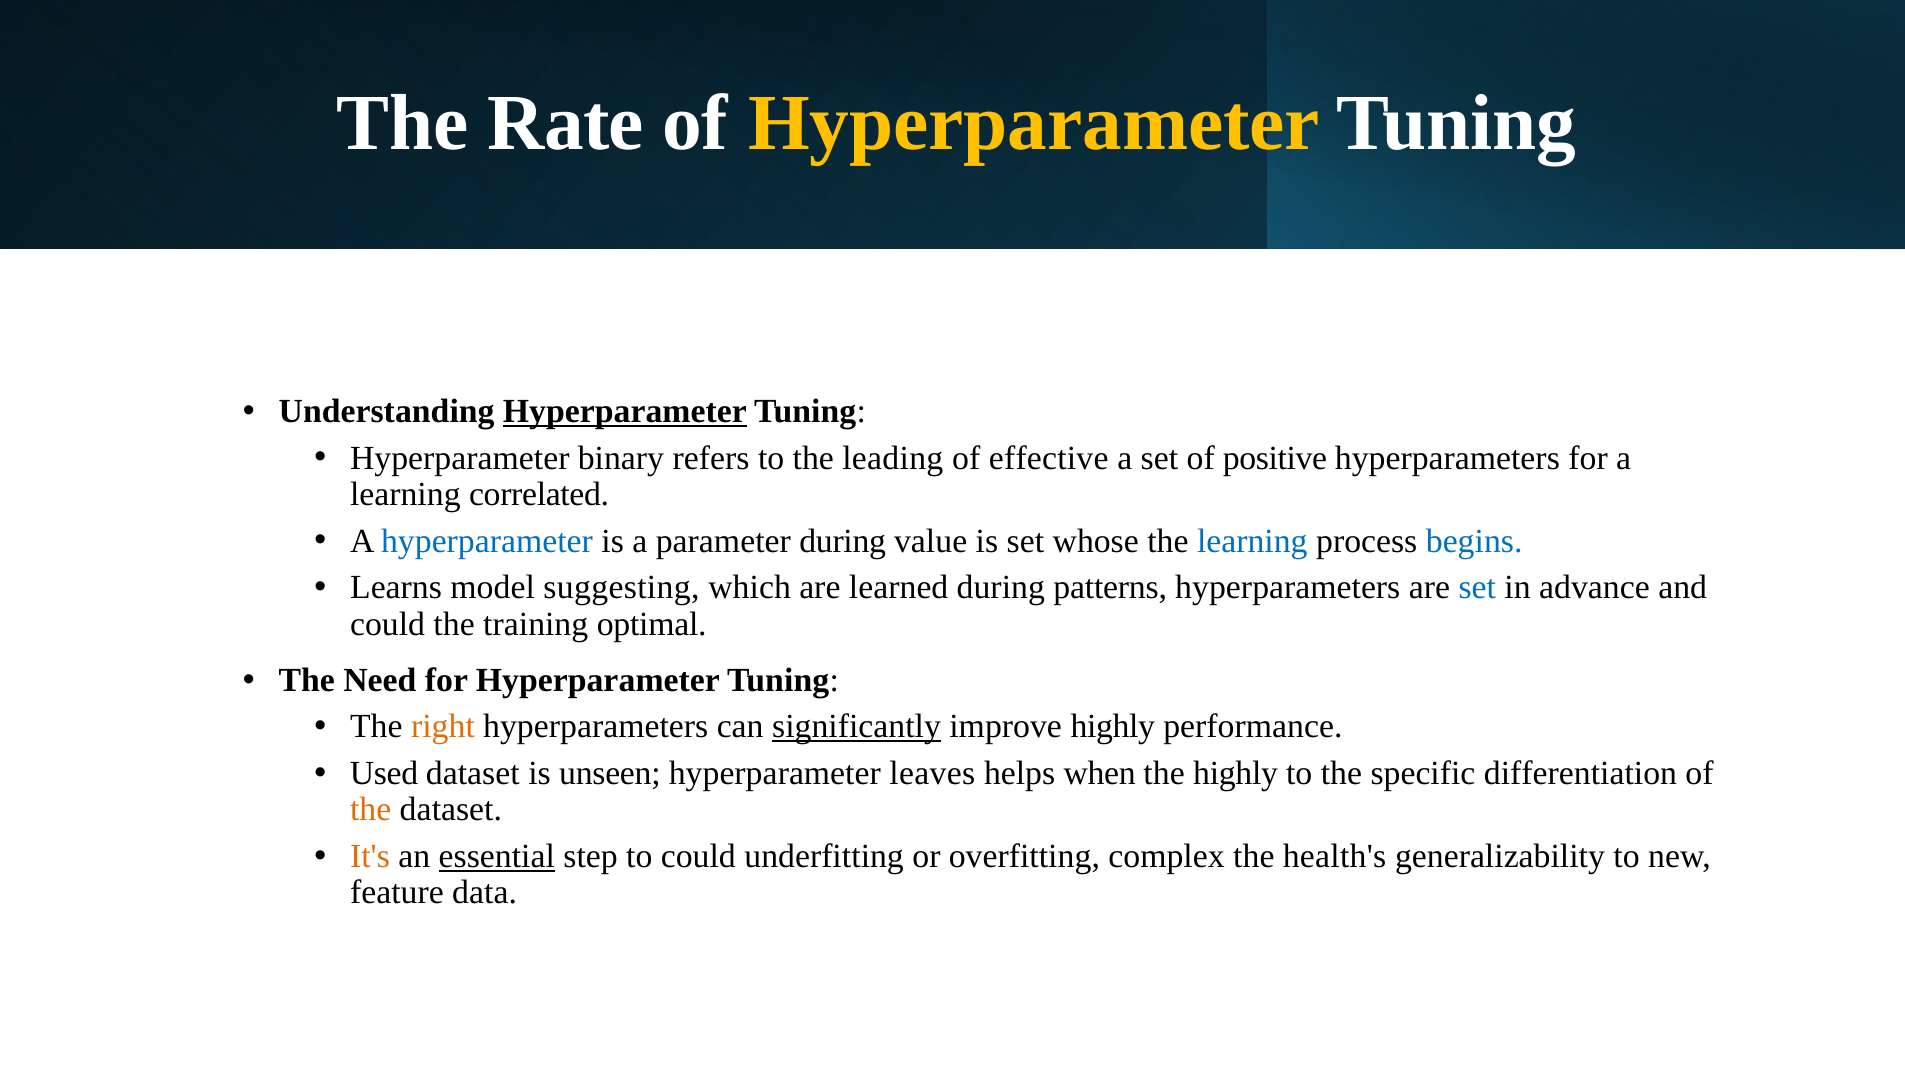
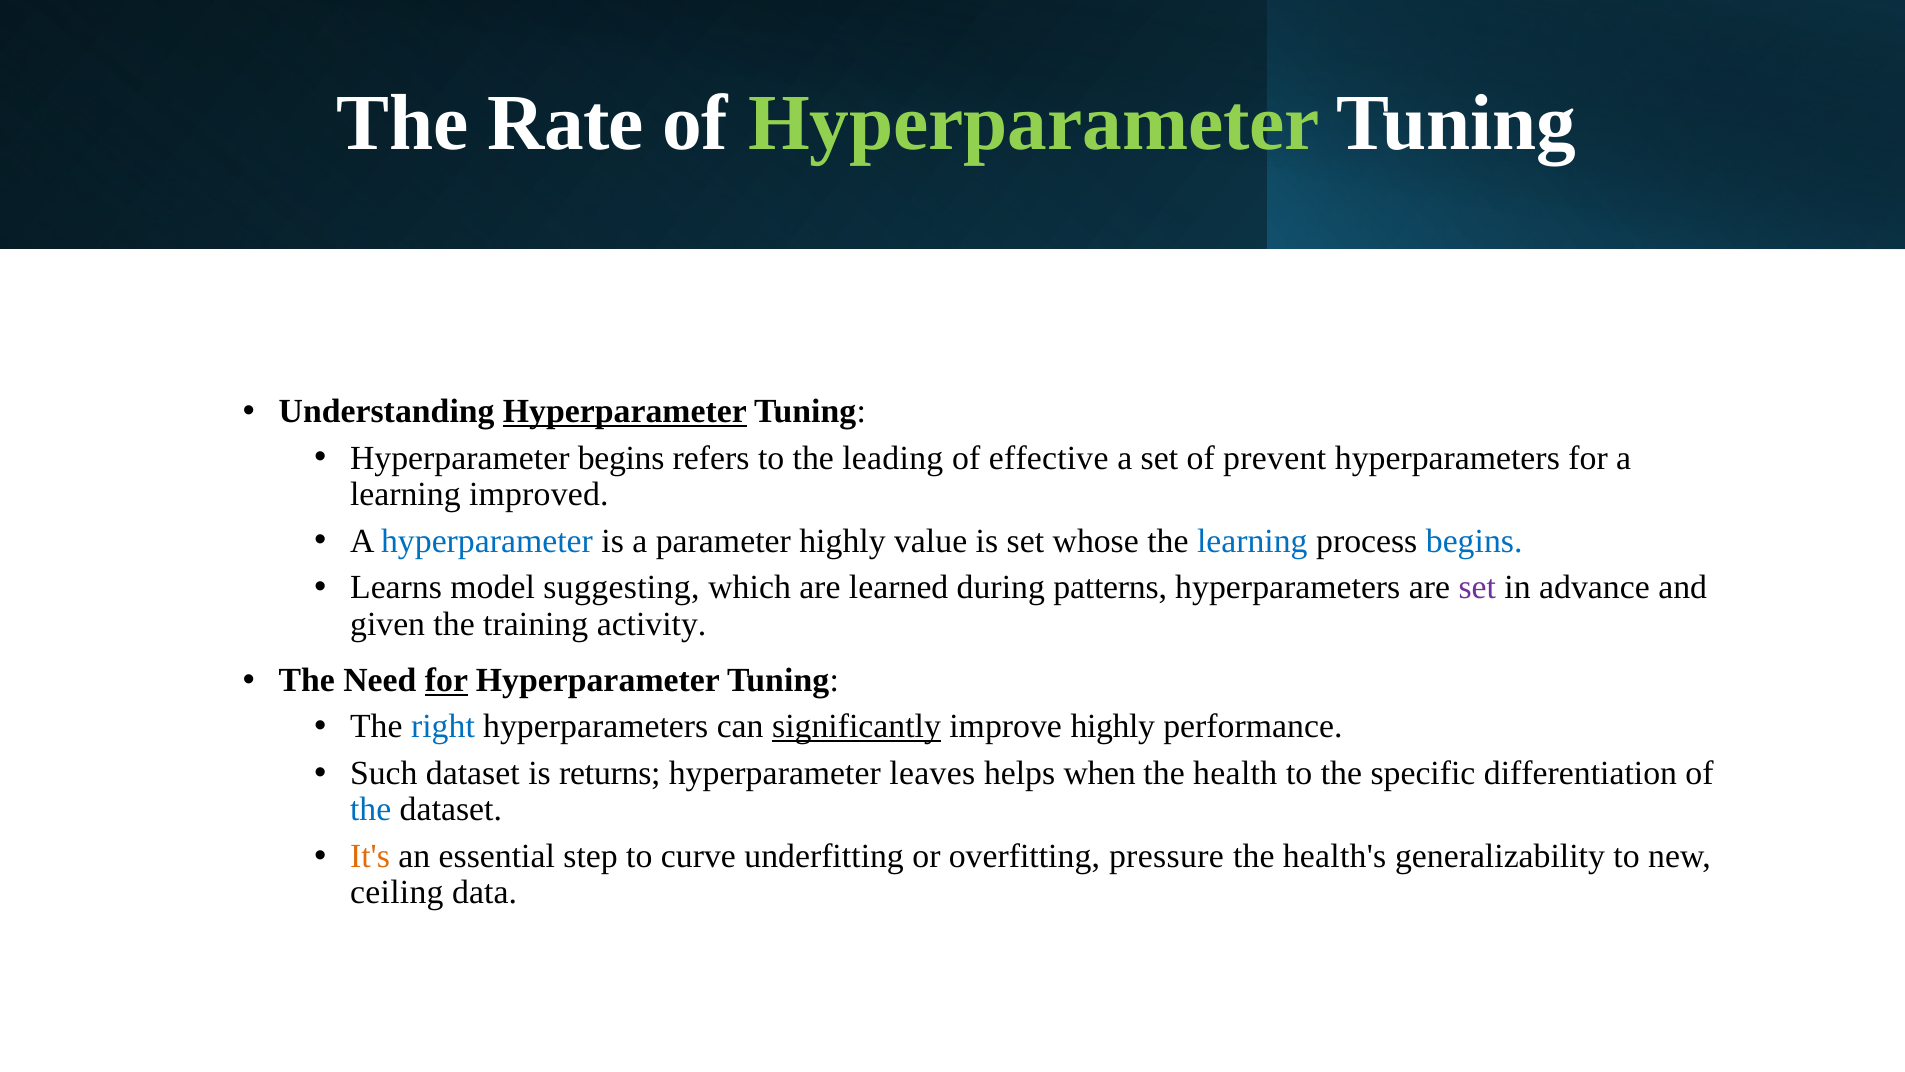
Hyperparameter colour: yellow -> light green (1034, 124)
Hyperparameter binary: binary -> begins (621, 458)
positive: positive -> prevent (1275, 458)
correlated: correlated -> improved (539, 494)
parameter during: during -> highly (843, 541)
set colour: blue -> purple (1477, 587)
could: could -> given (388, 624)
optimal: optimal -> activity (652, 624)
for underline: none -> present (446, 680)
right colour: orange -> blue (443, 726)
Used: Used -> Such (384, 773)
unseen: unseen -> returns (610, 773)
the highly: highly -> health (1235, 773)
the colour: orange -> blue (371, 809)
essential underline: present -> none (497, 856)
to could: could -> curve (698, 856)
complex: complex -> pressure (1166, 856)
feature: feature -> ceiling (397, 892)
